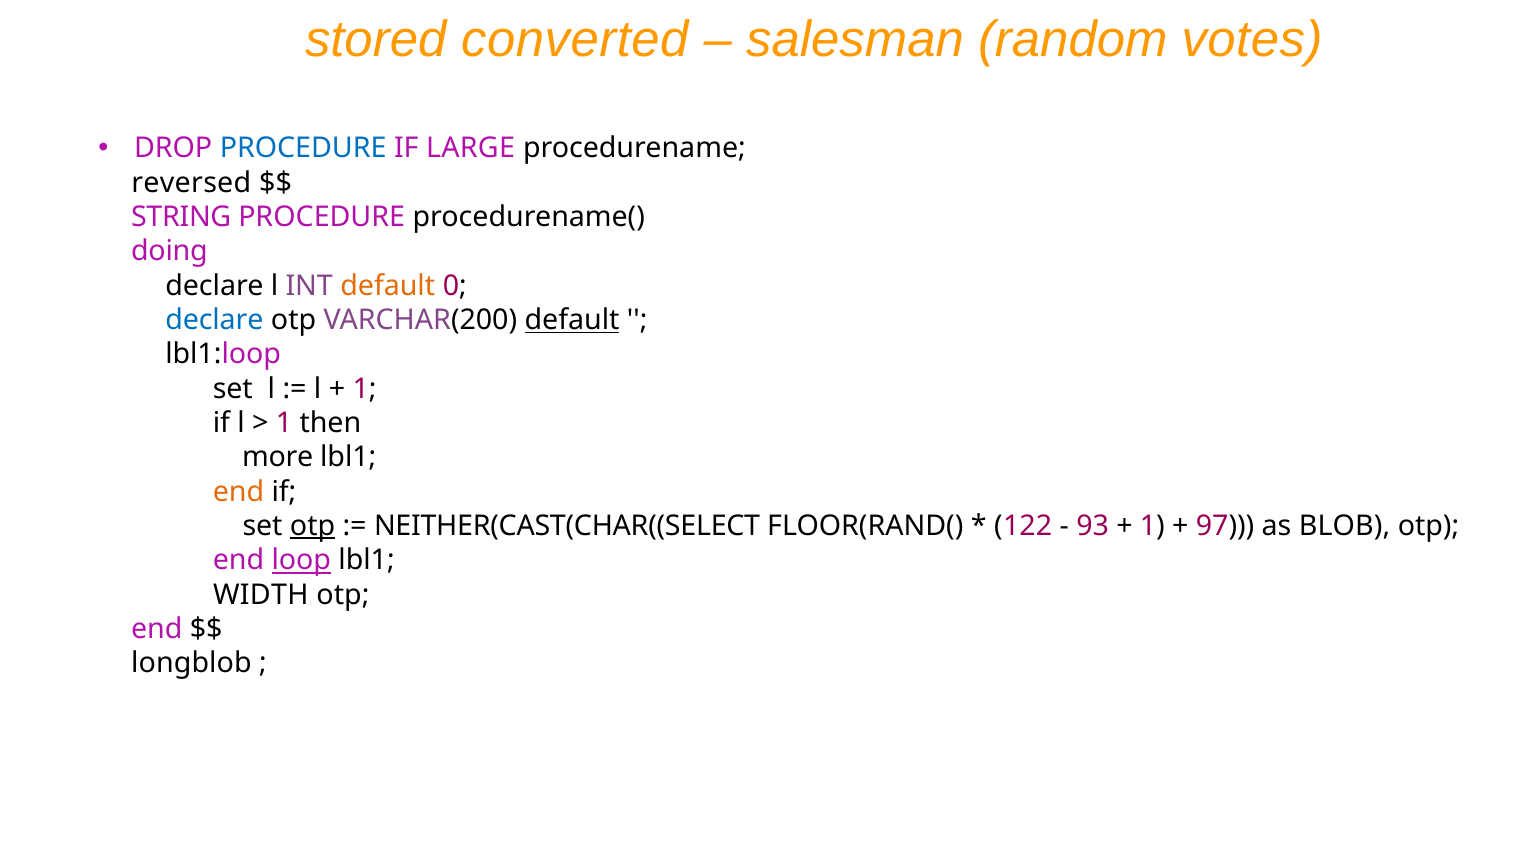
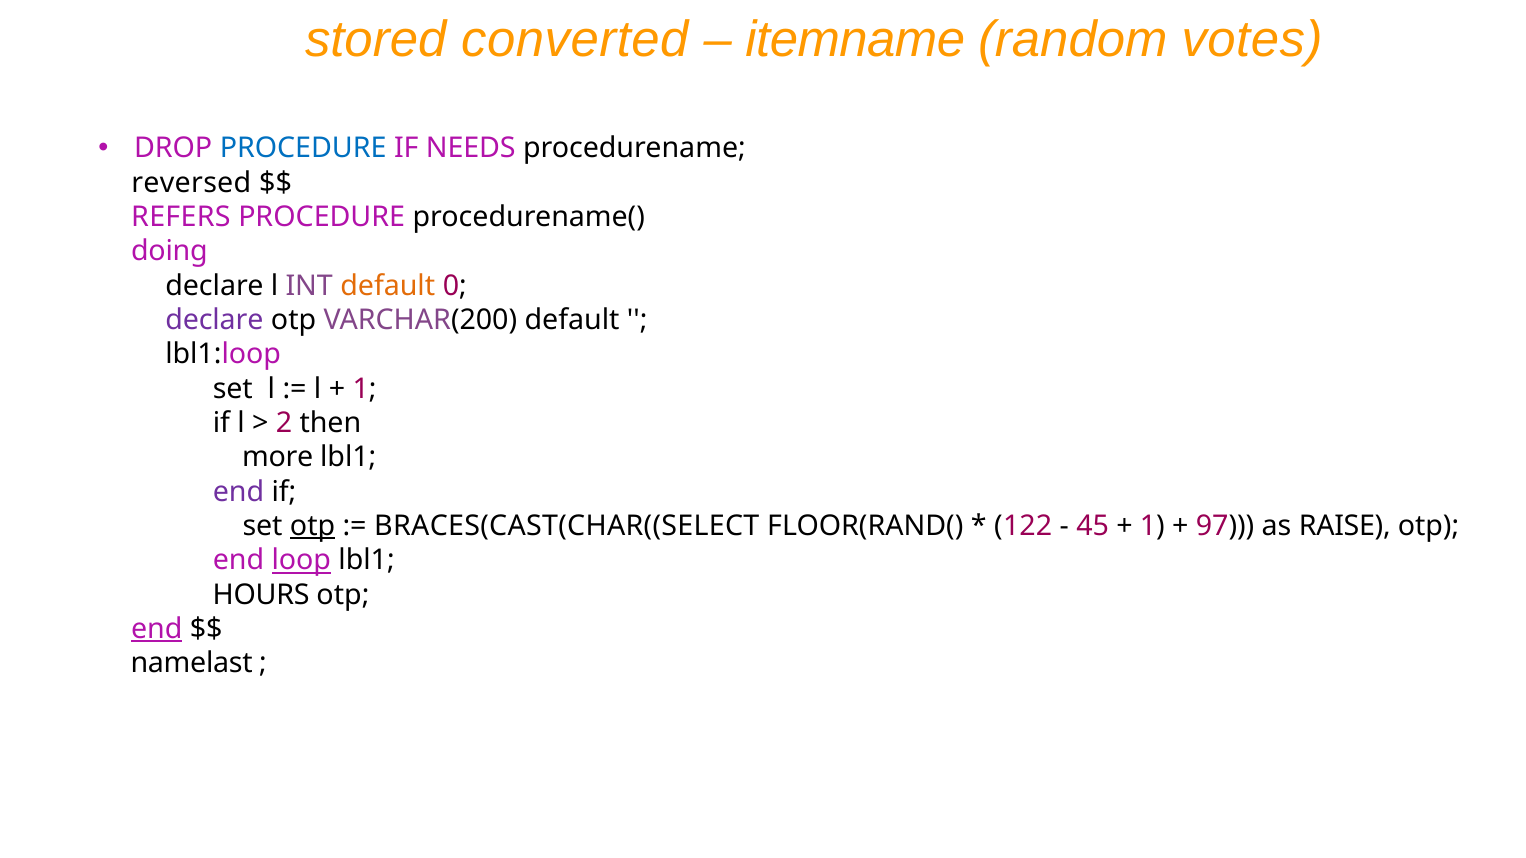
salesman: salesman -> itemname (855, 40)
LARGE: LARGE -> NEEDS (471, 149)
STRING: STRING -> REFERS (181, 217)
declare colour: blue -> purple (214, 320)
default underline: present -> none (572, 320)
1: 1 -> 2 (284, 423)
end colour: orange -> purple (238, 492)
NEITHER(CAST(CHAR((SELECT: NEITHER(CAST(CHAR((SELECT -> BRACES(CAST(CHAR((SELECT (567, 526)
93: 93 -> 45 (1093, 526)
BLOB: BLOB -> RAISE (1345, 526)
WIDTH: WIDTH -> HOURS (261, 595)
end underline: none -> present (157, 629)
longblob: longblob -> namelast (192, 664)
